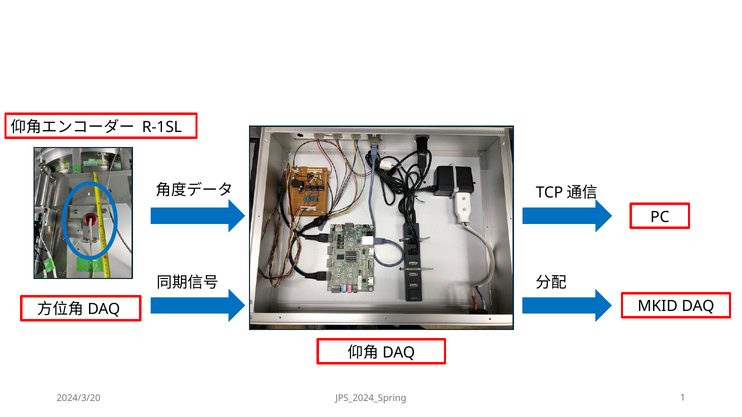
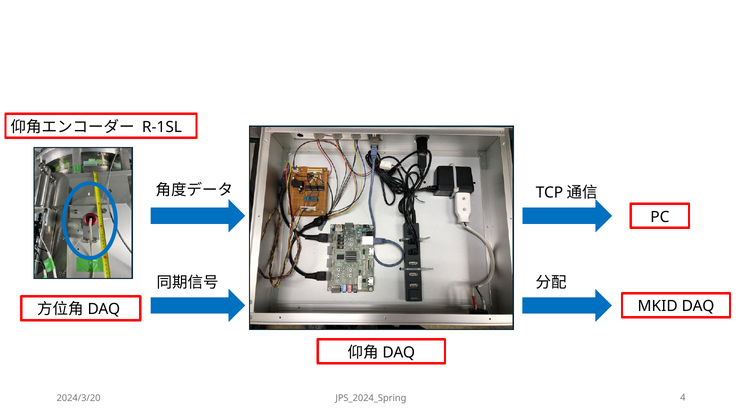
1: 1 -> 4 (683, 398)
